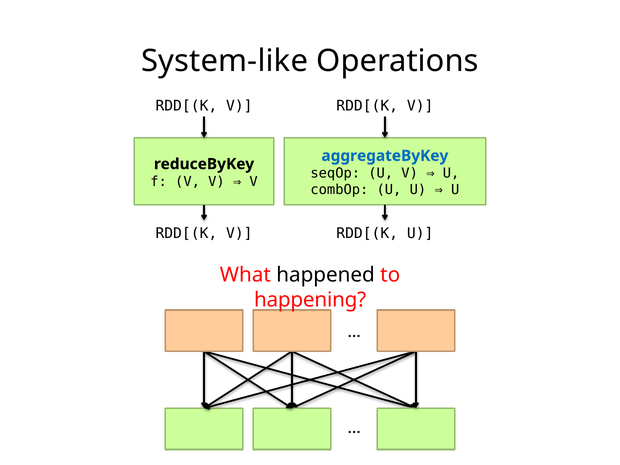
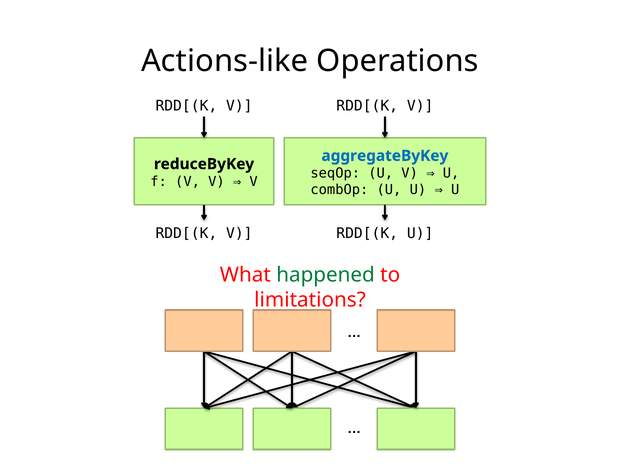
System-like: System-like -> Actions-like (225, 61)
happened colour: black -> green (326, 275)
happening: happening -> limitations (310, 300)
